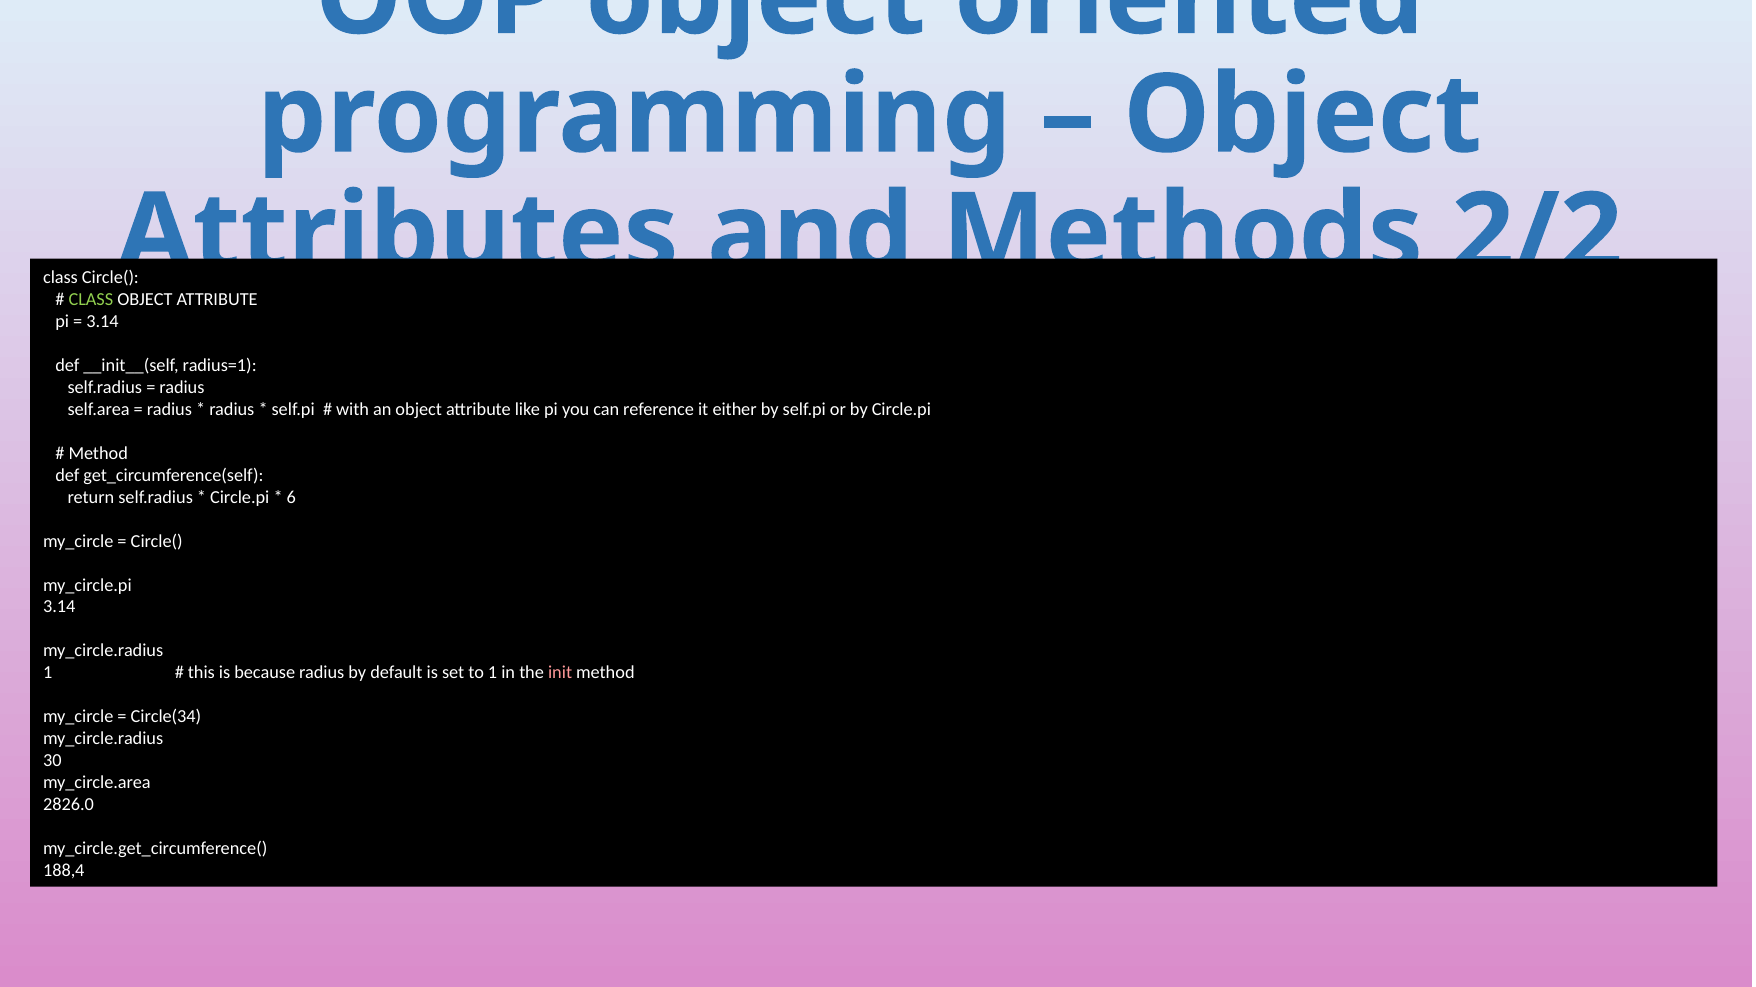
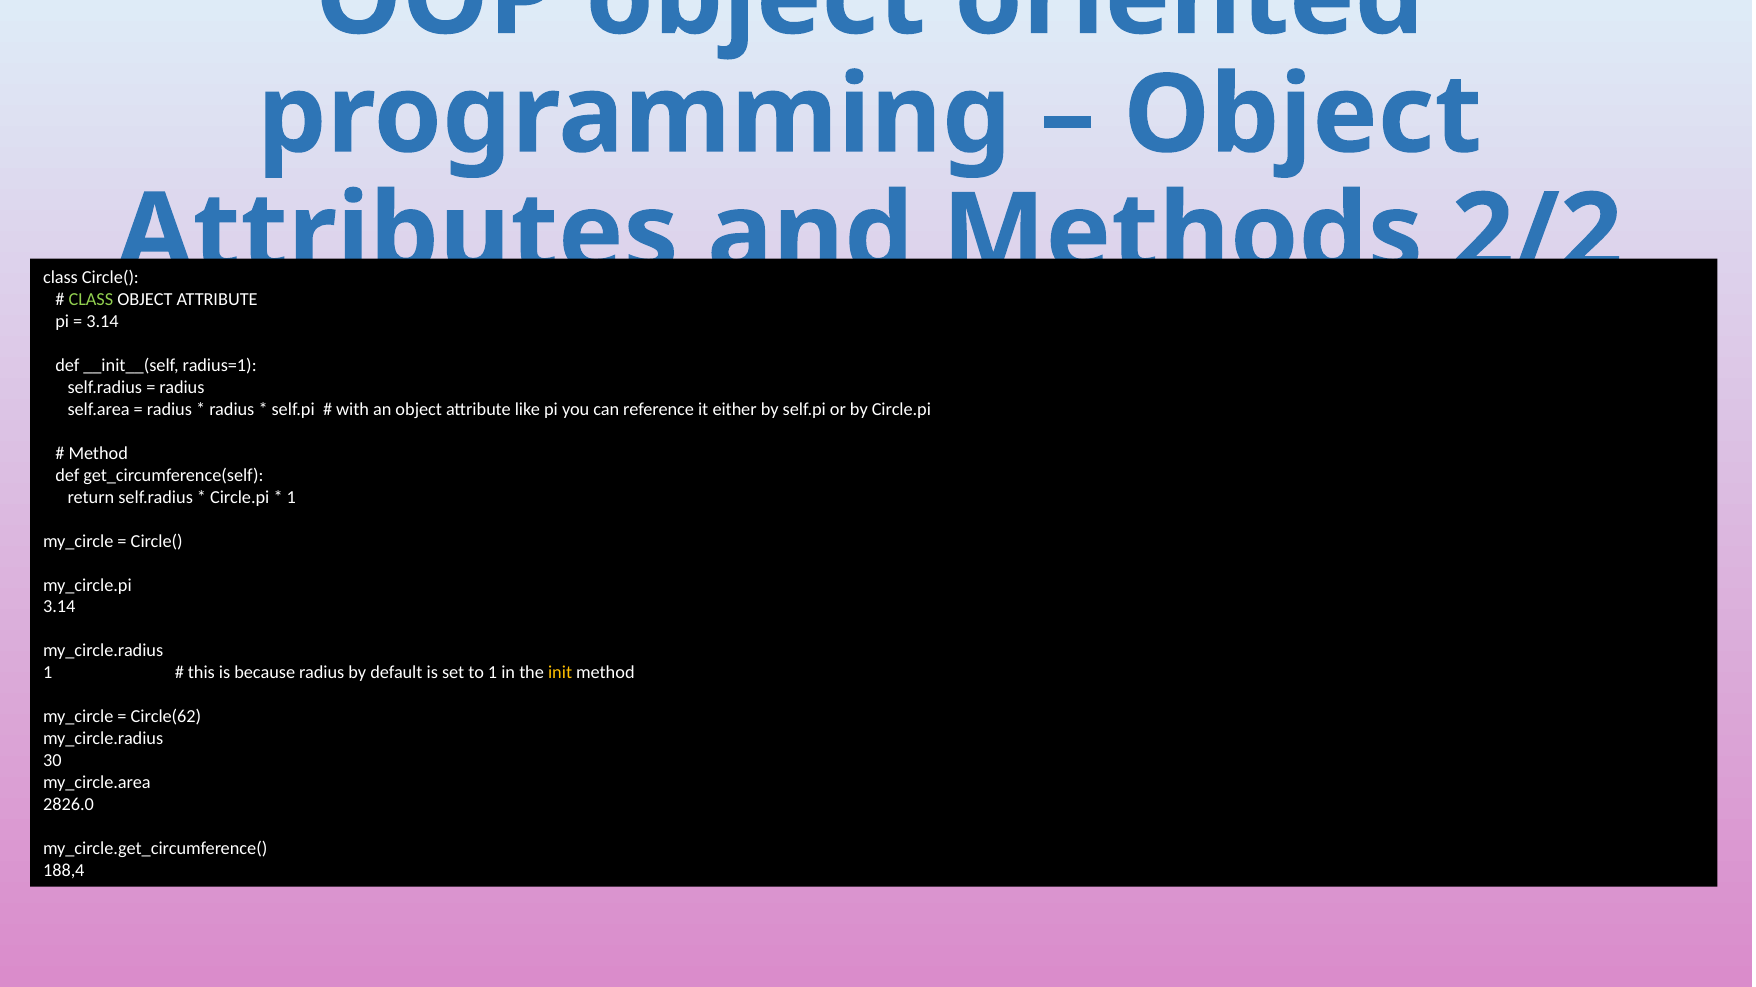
6: 6 -> 1 (291, 497)
init colour: pink -> yellow (560, 673)
Circle(34: Circle(34 -> Circle(62 (166, 717)
